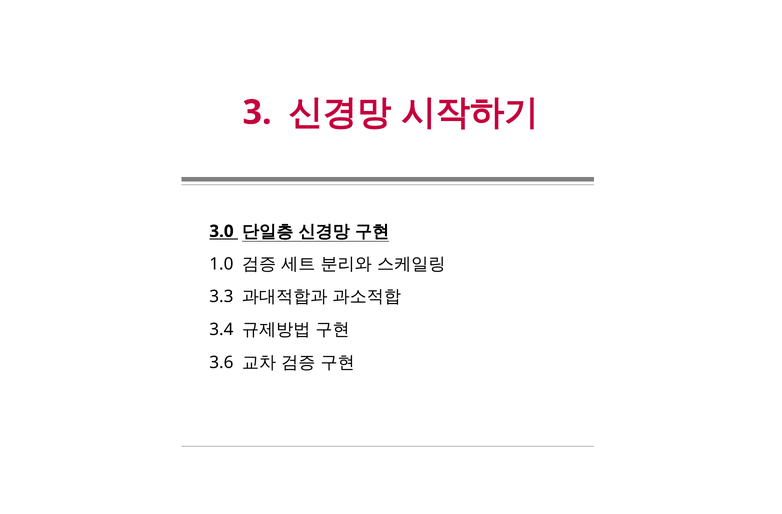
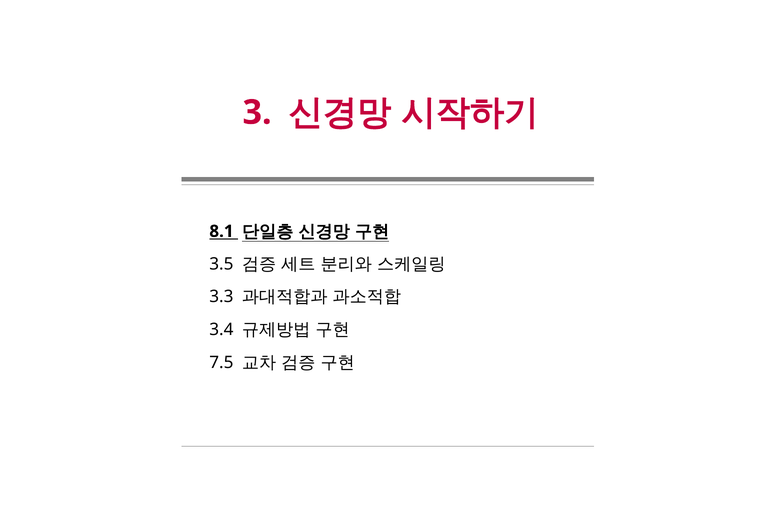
3.0: 3.0 -> 8.1 (221, 231)
1.0: 1.0 -> 3.5 (221, 264)
3.6: 3.6 -> 7.5 (221, 362)
